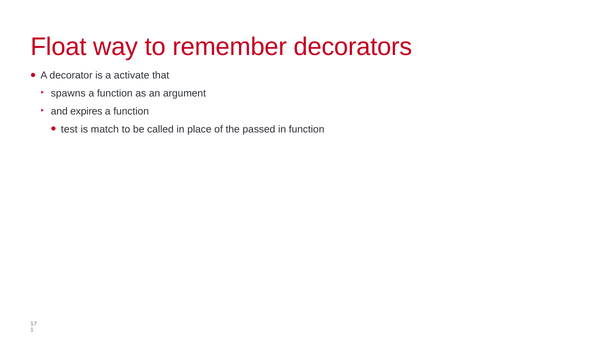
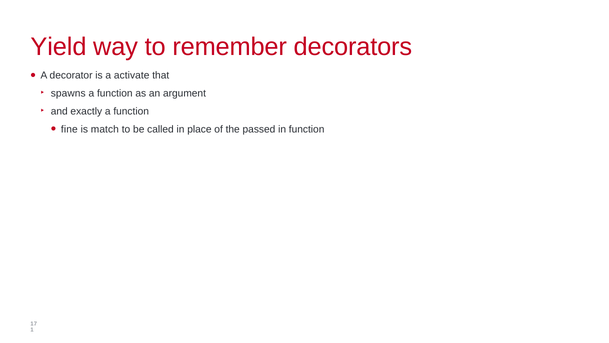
Float: Float -> Yield (58, 47)
expires: expires -> exactly (86, 111)
test: test -> fine (69, 129)
